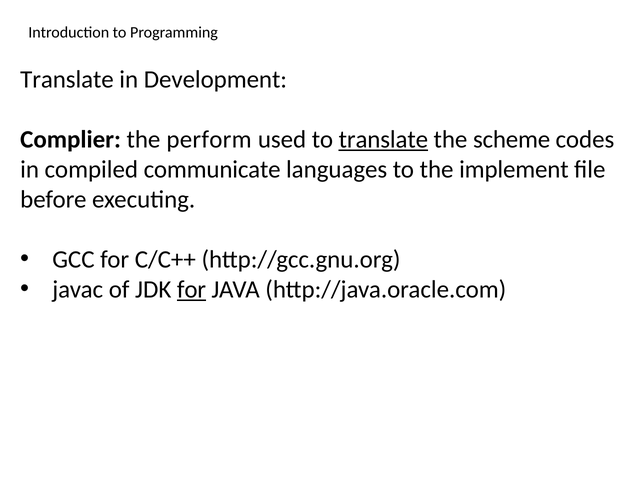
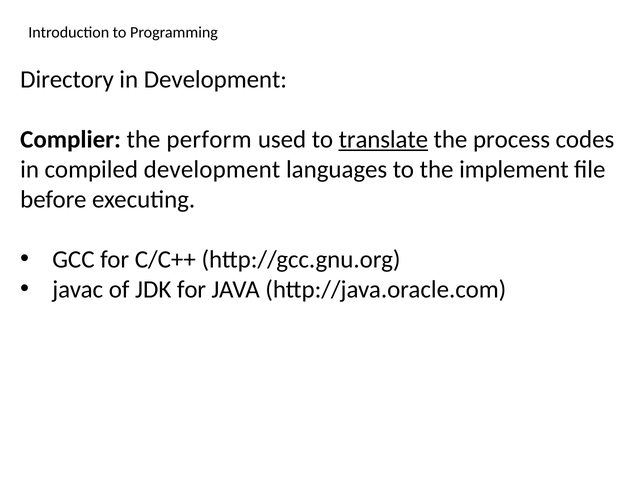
Translate: Translate -> Directory (67, 79)
scheme: scheme -> process (512, 139)
compiled communicate: communicate -> development (212, 169)
for underline: present -> none (192, 289)
